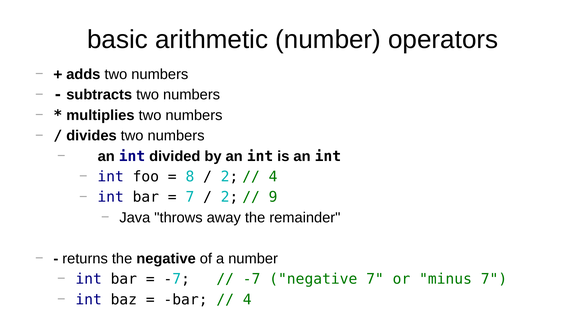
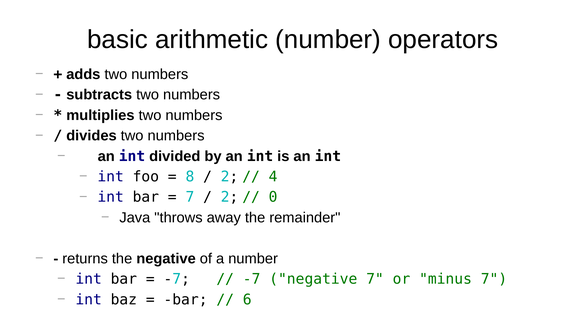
9: 9 -> 0 (273, 198)
4: 4 -> 6 (247, 300)
